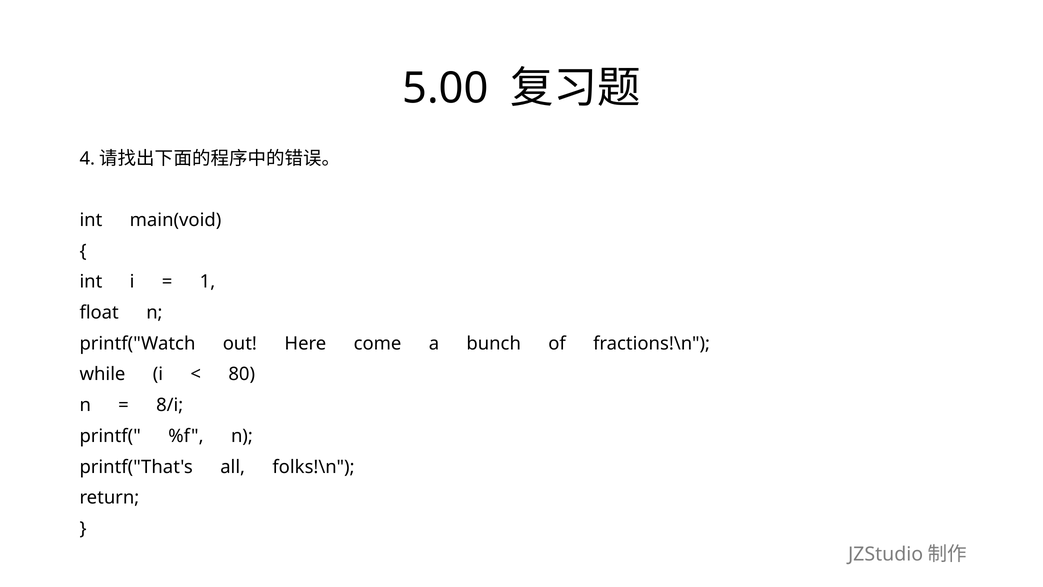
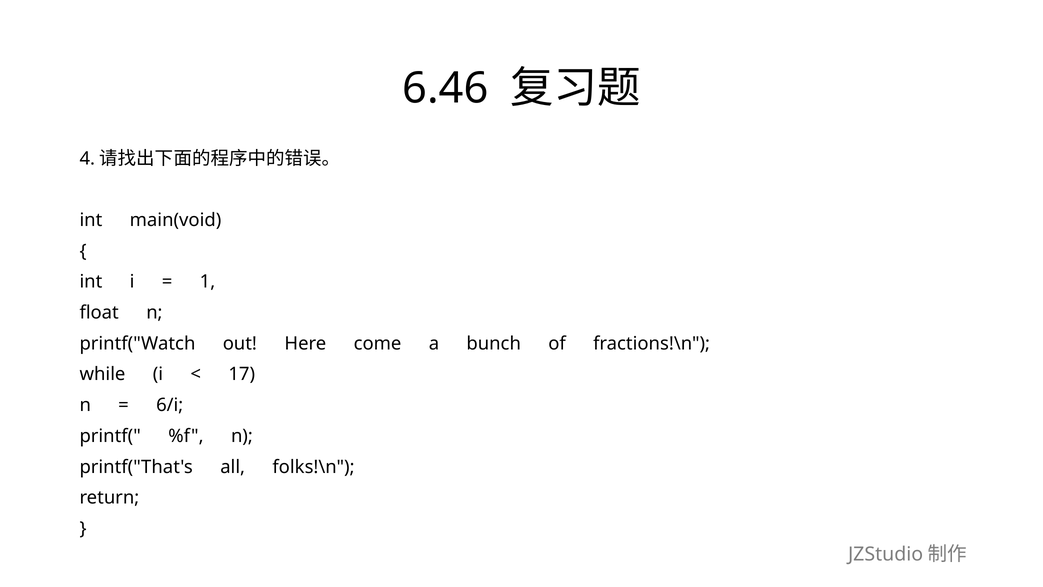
5.00: 5.00 -> 6.46 (446, 88)
80: 80 -> 17 (242, 374)
8/i: 8/i -> 6/i (170, 405)
